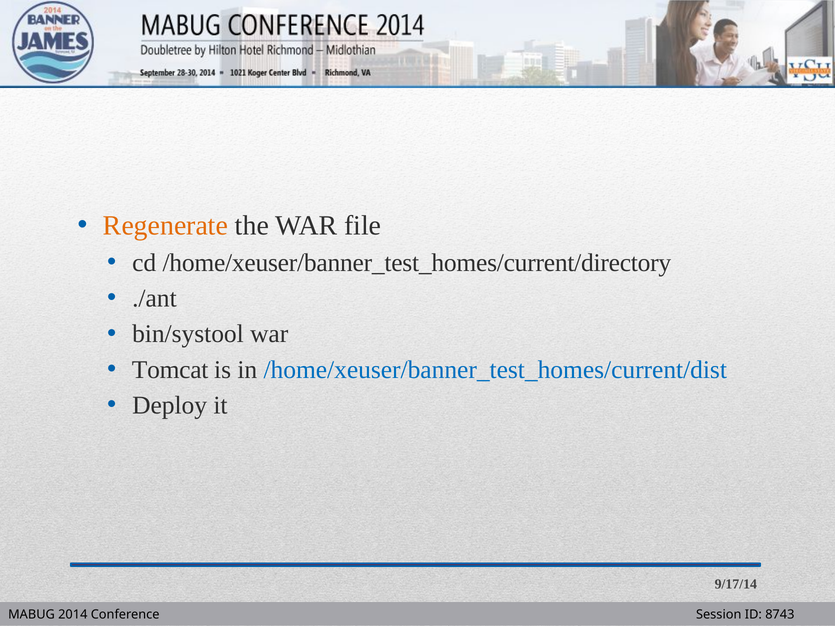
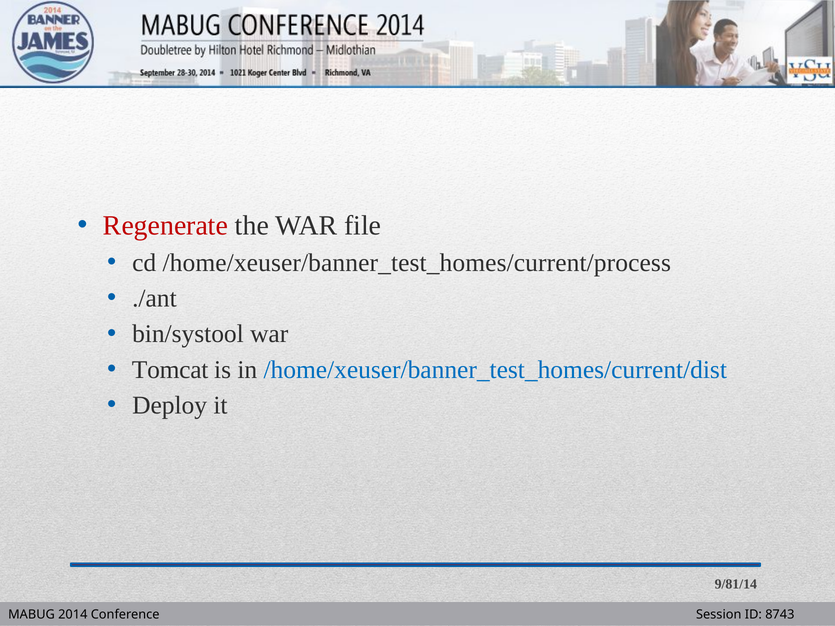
Regenerate colour: orange -> red (165, 226)
/home/xeuser/banner_test_homes/current/directory: /home/xeuser/banner_test_homes/current/directory -> /home/xeuser/banner_test_homes/current/process (417, 263)
9/17/14: 9/17/14 -> 9/81/14 (736, 585)
